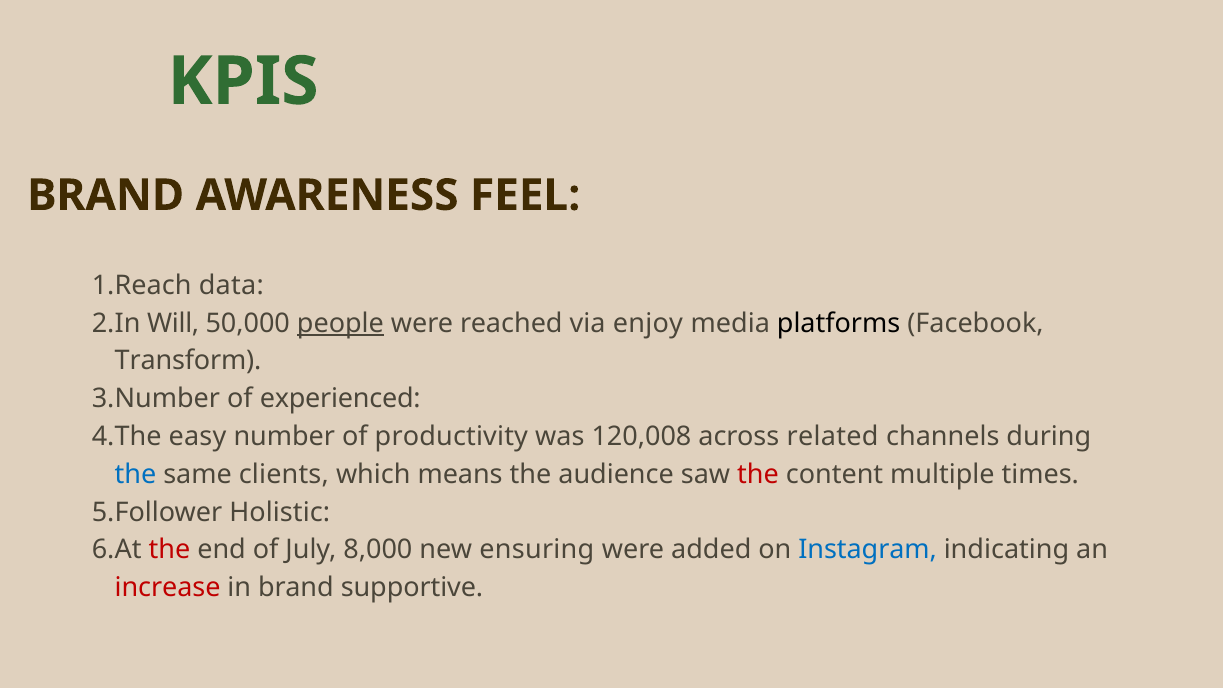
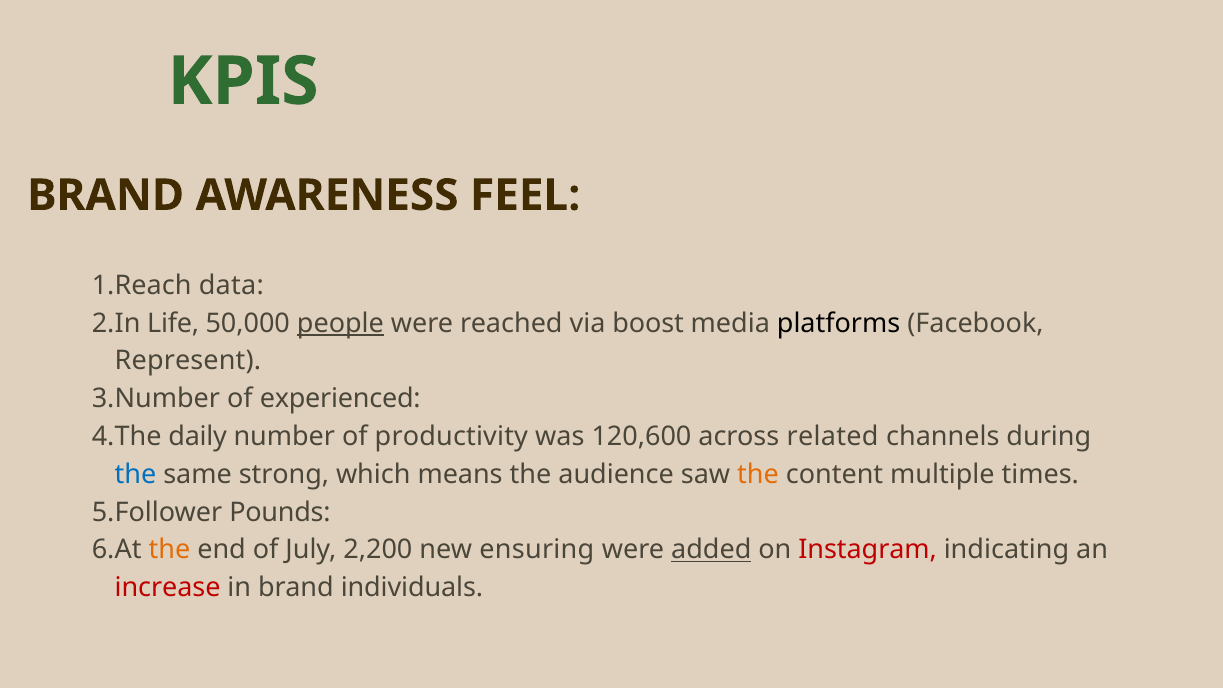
Will: Will -> Life (173, 323)
enjoy: enjoy -> boost (648, 323)
Transform: Transform -> Represent (188, 361)
easy: easy -> daily (198, 436)
120,008: 120,008 -> 120,600 (641, 436)
clients: clients -> strong (284, 474)
the colour: red -> orange (758, 474)
Holistic: Holistic -> Pounds (280, 512)
the colour: red -> orange (169, 550)
8,000: 8,000 -> 2,200 (378, 550)
added underline: none -> present (711, 550)
Instagram colour: blue -> red (868, 550)
supportive: supportive -> individuals (412, 588)
